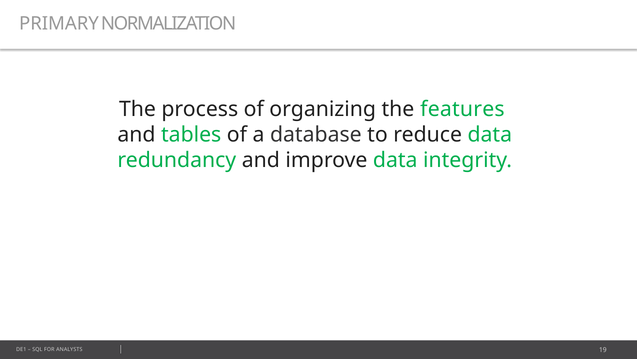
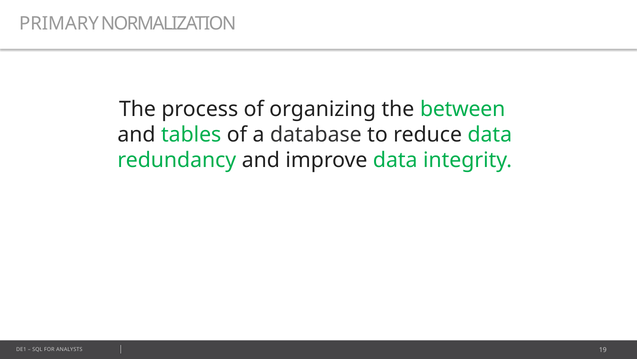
features: features -> between (463, 109)
